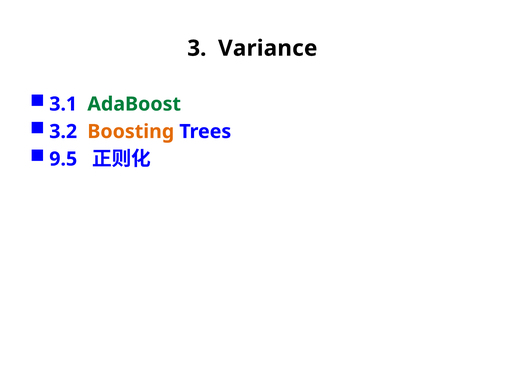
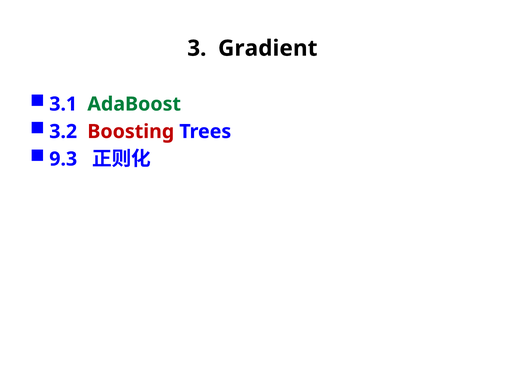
Variance: Variance -> Gradient (268, 48)
Boosting colour: orange -> red (131, 131)
9.5: 9.5 -> 9.3 (63, 159)
